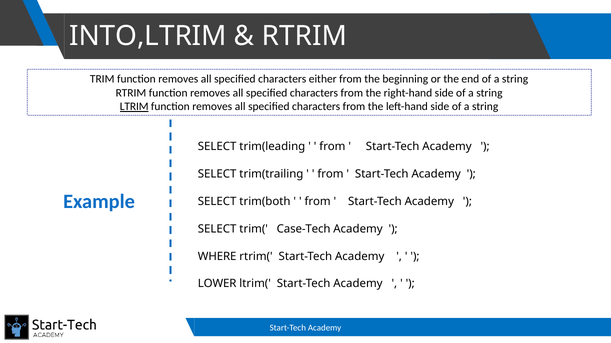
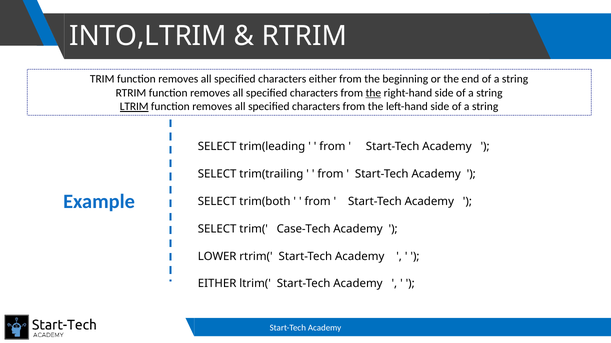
the underline: none -> present (373, 93)
WHERE: WHERE -> LOWER (217, 257)
LOWER: LOWER -> EITHER (217, 284)
